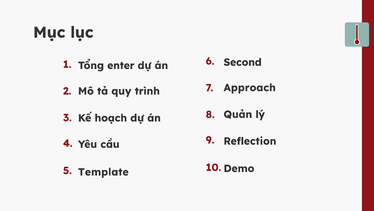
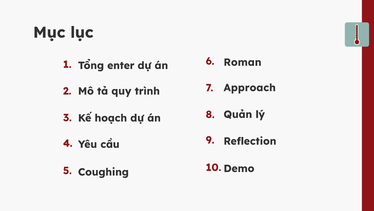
Second: Second -> Roman (243, 62)
Template: Template -> Coughing (103, 172)
